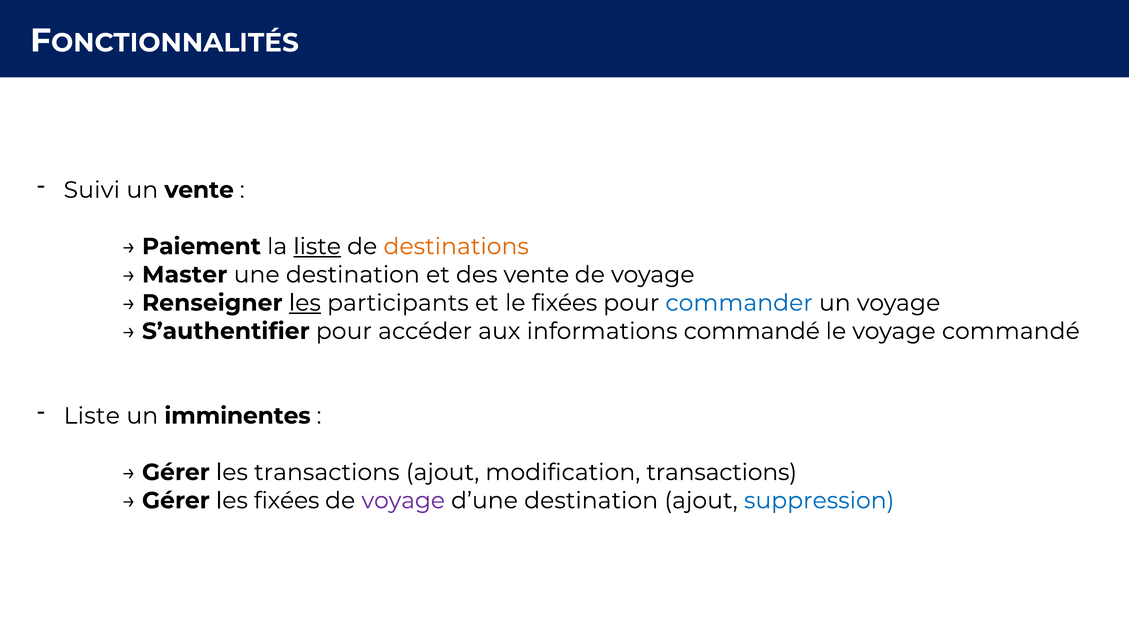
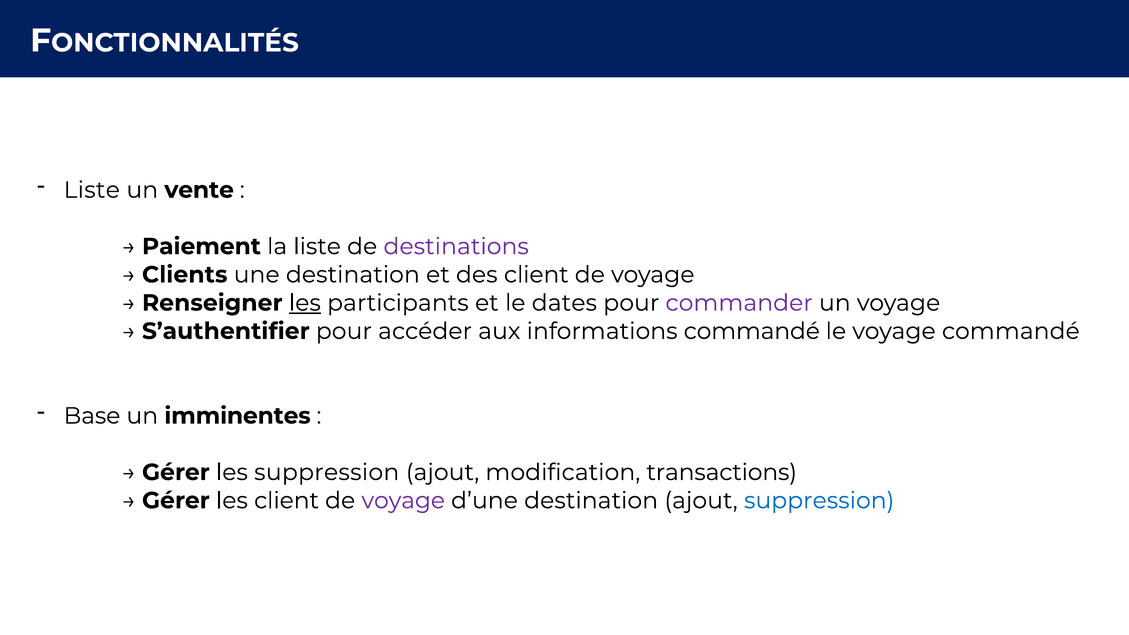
Suivi: Suivi -> Liste (92, 190)
liste underline: present -> none (317, 246)
destinations colour: orange -> purple (456, 246)
Master: Master -> Clients (185, 275)
des vente: vente -> client (536, 275)
le fixées: fixées -> dates (564, 303)
commander colour: blue -> purple (739, 303)
Liste: Liste -> Base (92, 416)
les transactions: transactions -> suppression (327, 472)
les fixées: fixées -> client (287, 501)
